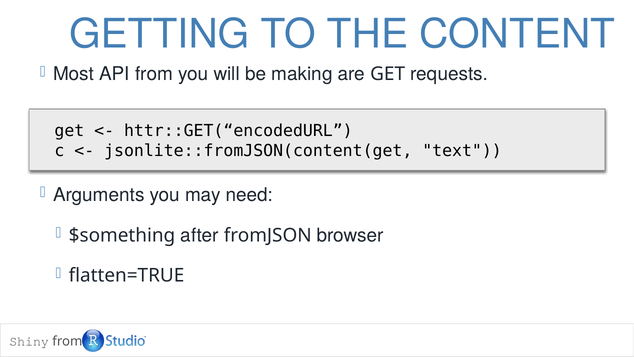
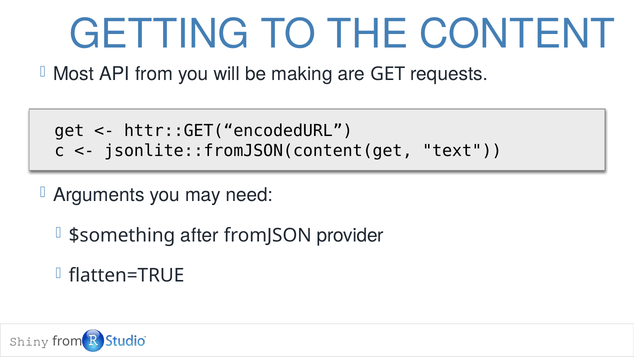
browser: browser -> provider (350, 235)
